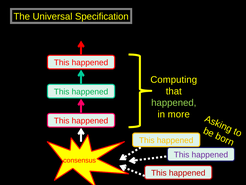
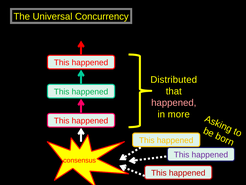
Specification: Specification -> Concurrency (102, 17)
Computing: Computing -> Distributed (174, 80)
happened colour: light green -> pink (174, 103)
